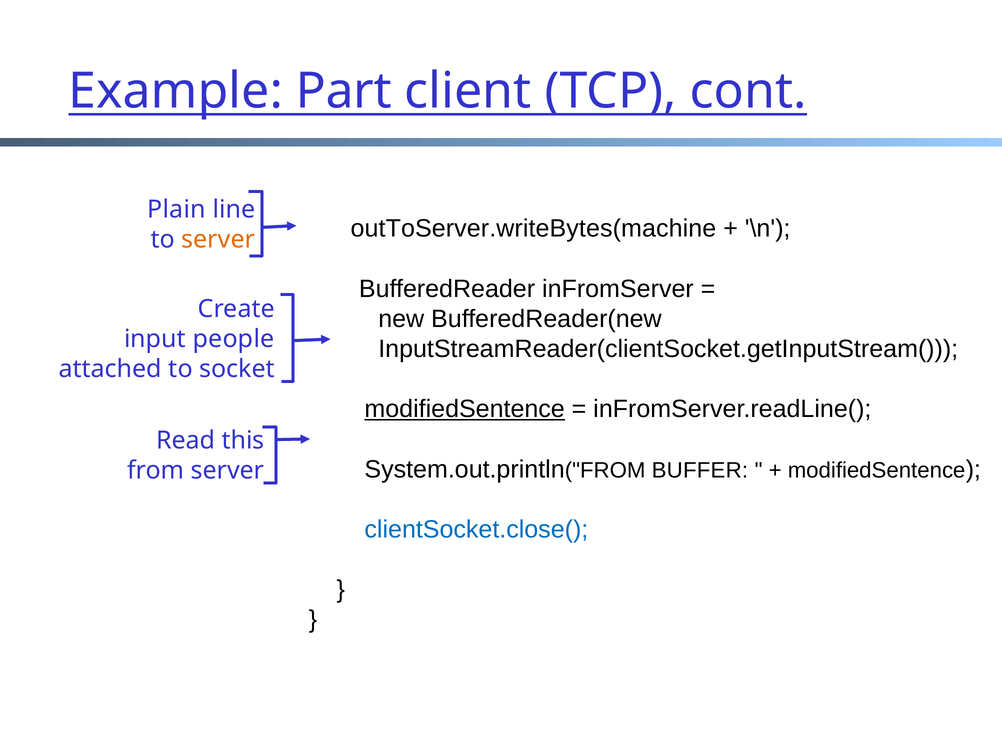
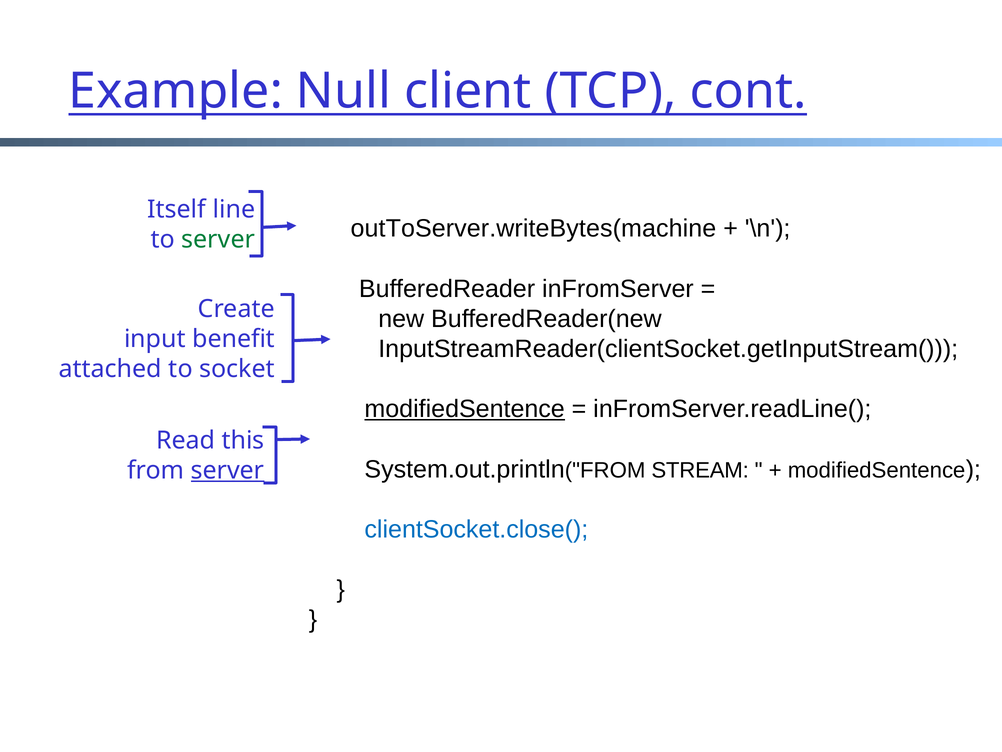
Part: Part -> Null (344, 91)
Plain: Plain -> Itself (177, 209)
server colour: orange -> green (218, 239)
people: people -> benefit (234, 339)
BUFFER: BUFFER -> STREAM (700, 470)
server underline: none -> present (228, 470)
